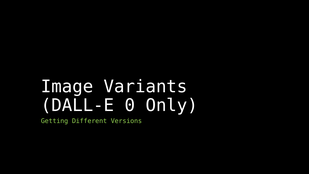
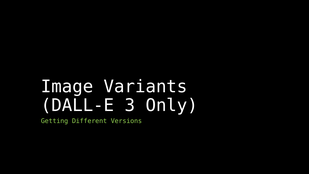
0: 0 -> 3 (130, 105)
